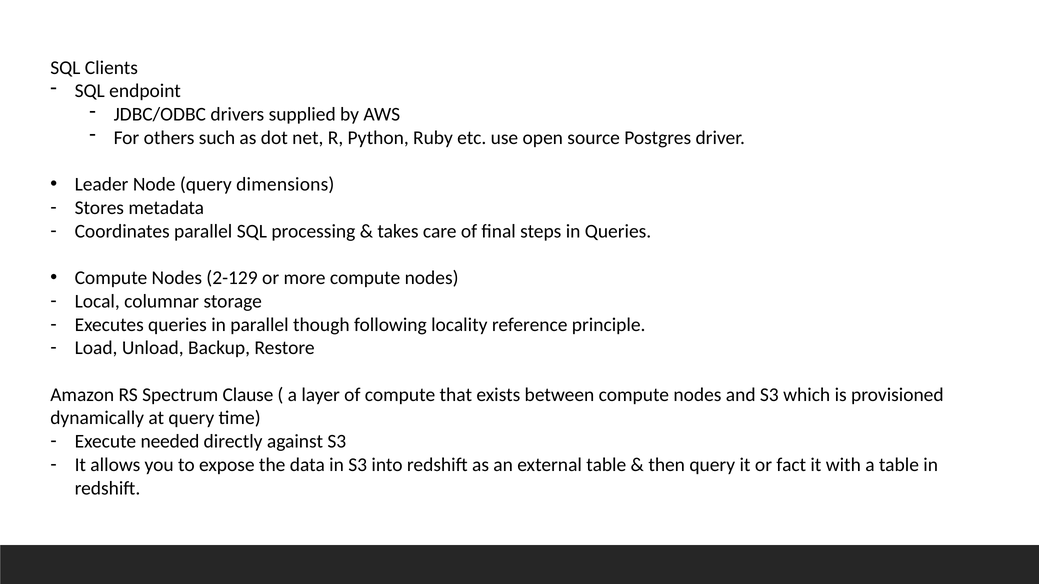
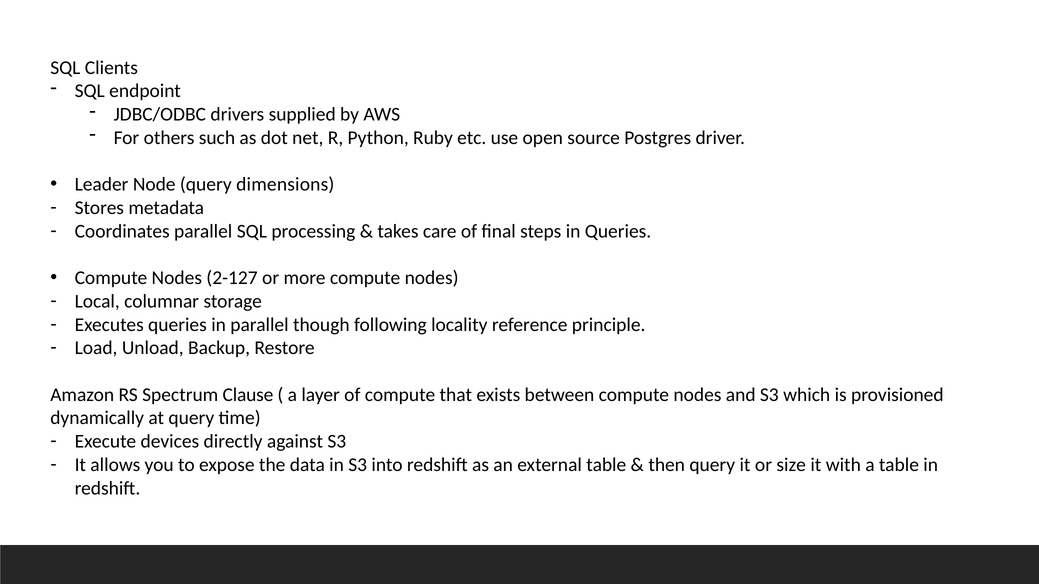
2-129: 2-129 -> 2-127 (232, 278)
needed: needed -> devices (170, 442)
fact: fact -> size (791, 465)
